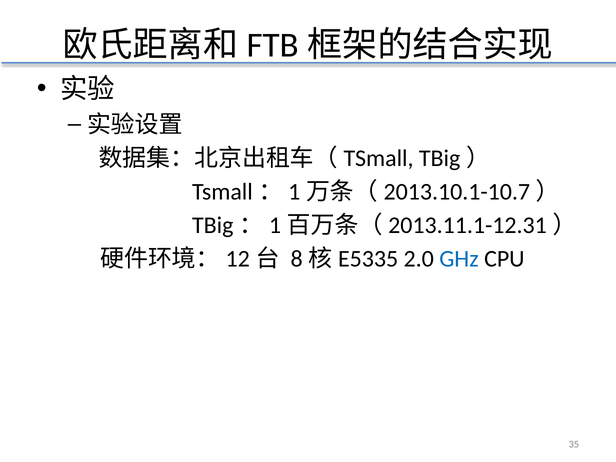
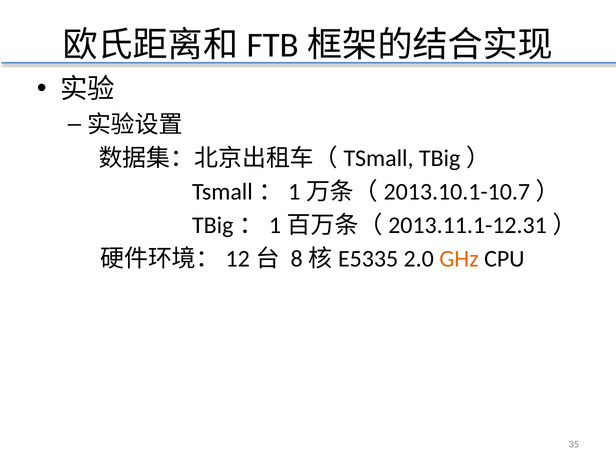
GHz colour: blue -> orange (459, 259)
